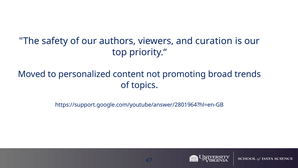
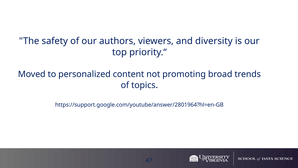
curation: curation -> diversity (214, 41)
